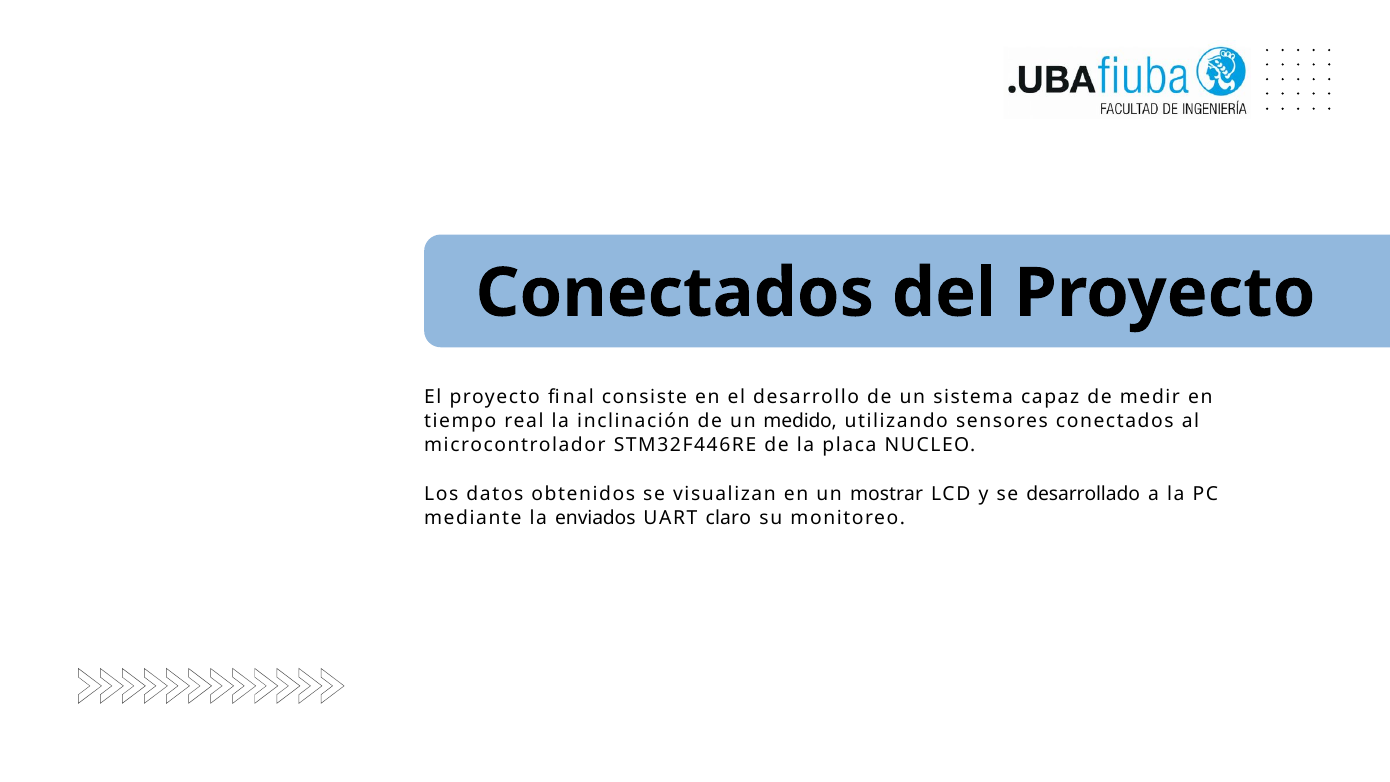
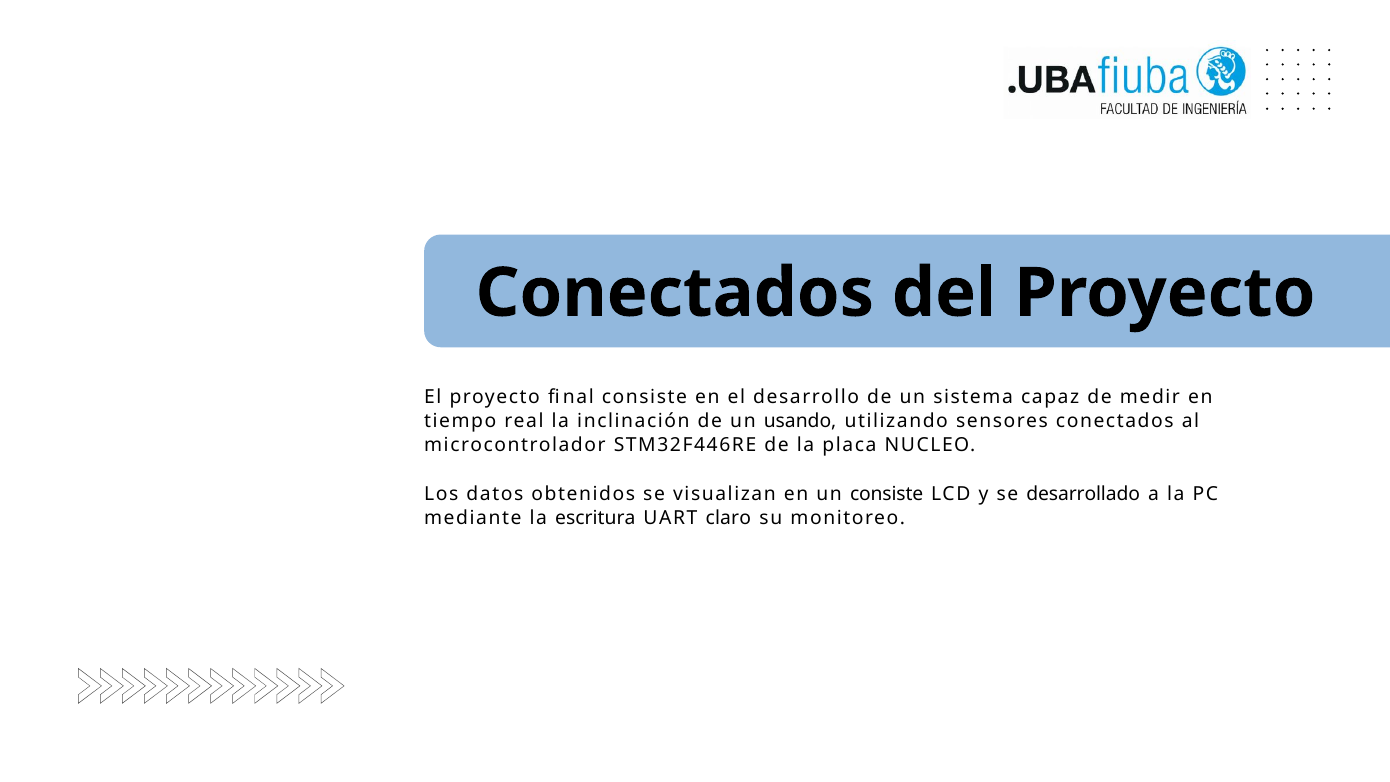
medido: medido -> usando (800, 421)
un mostrar: mostrar -> consiste (887, 494)
enviados: enviados -> escritura (595, 518)
